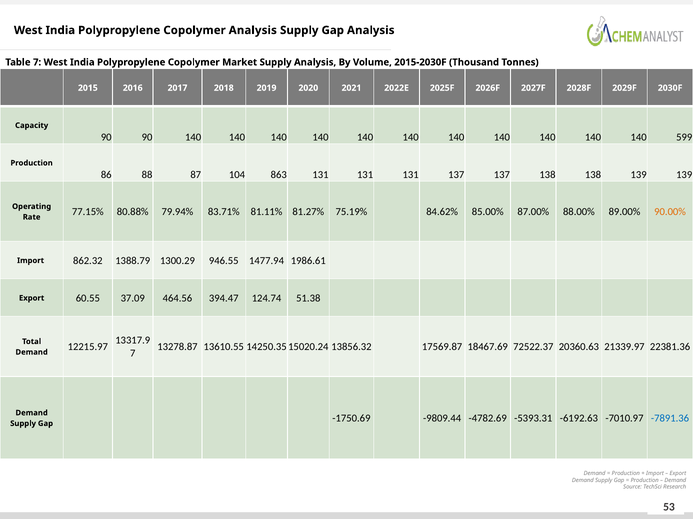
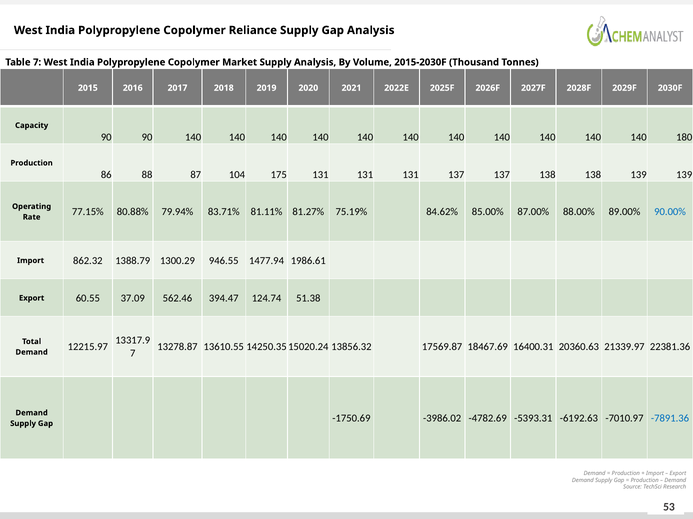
Copolymer Analysis: Analysis -> Reliance (253, 30)
599: 599 -> 180 (684, 138)
863: 863 -> 175 (279, 175)
90.00% colour: orange -> blue (670, 212)
464.56: 464.56 -> 562.46 (177, 299)
72522.37: 72522.37 -> 16400.31 (533, 347)
-9809.44: -9809.44 -> -3986.02 (442, 419)
